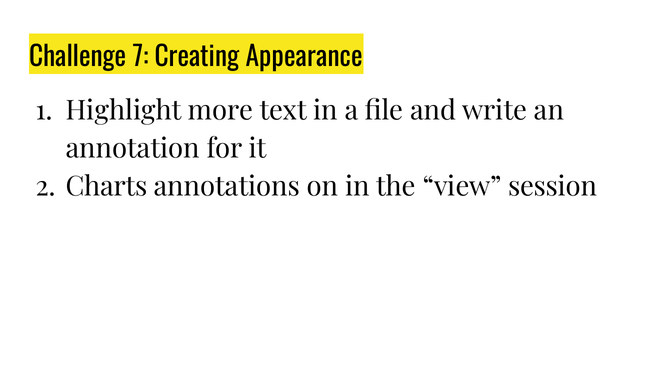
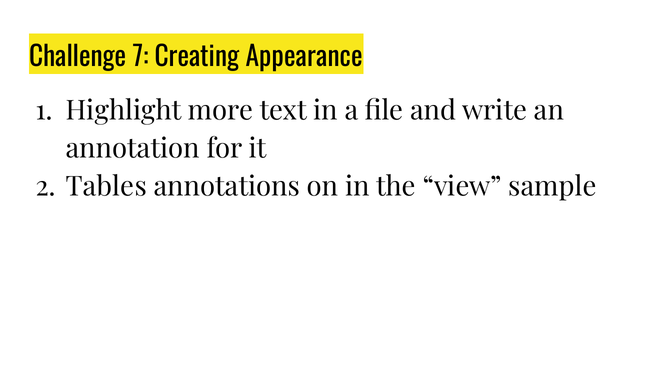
Charts: Charts -> Tables (106, 186)
session: session -> sample (552, 186)
